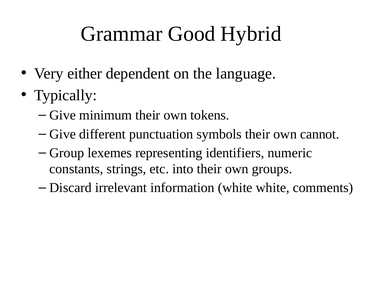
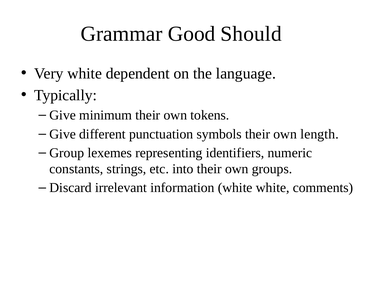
Hybrid: Hybrid -> Should (251, 34)
Very either: either -> white (85, 73)
cannot: cannot -> length (320, 134)
